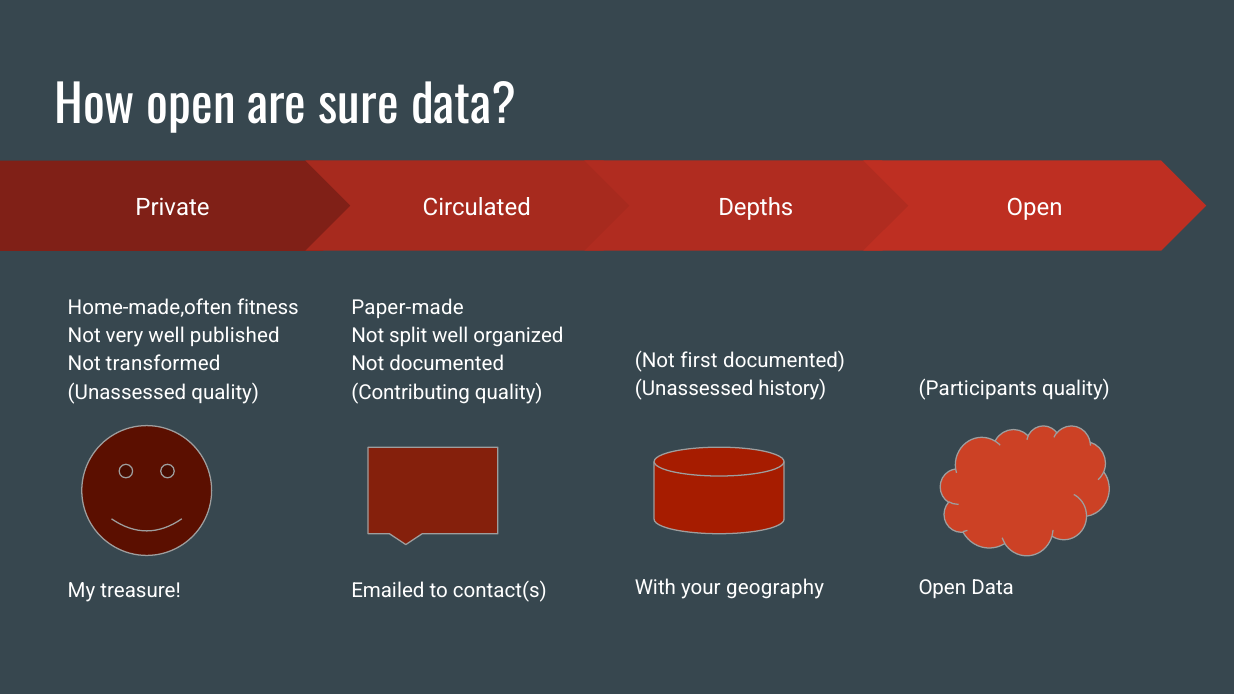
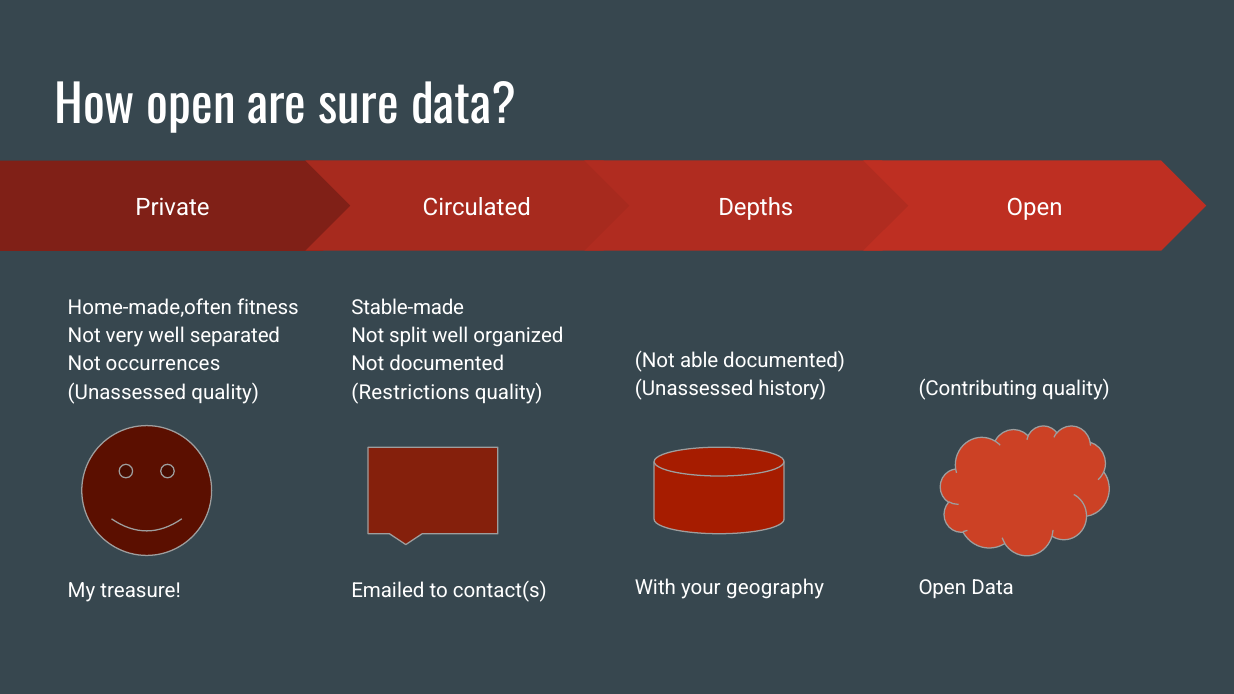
Paper-made: Paper-made -> Stable-made (408, 307)
published: published -> separated (235, 336)
first: first -> able (699, 360)
transformed: transformed -> occurrences (163, 364)
Participants: Participants -> Contributing (978, 389)
Contributing: Contributing -> Restrictions (410, 392)
